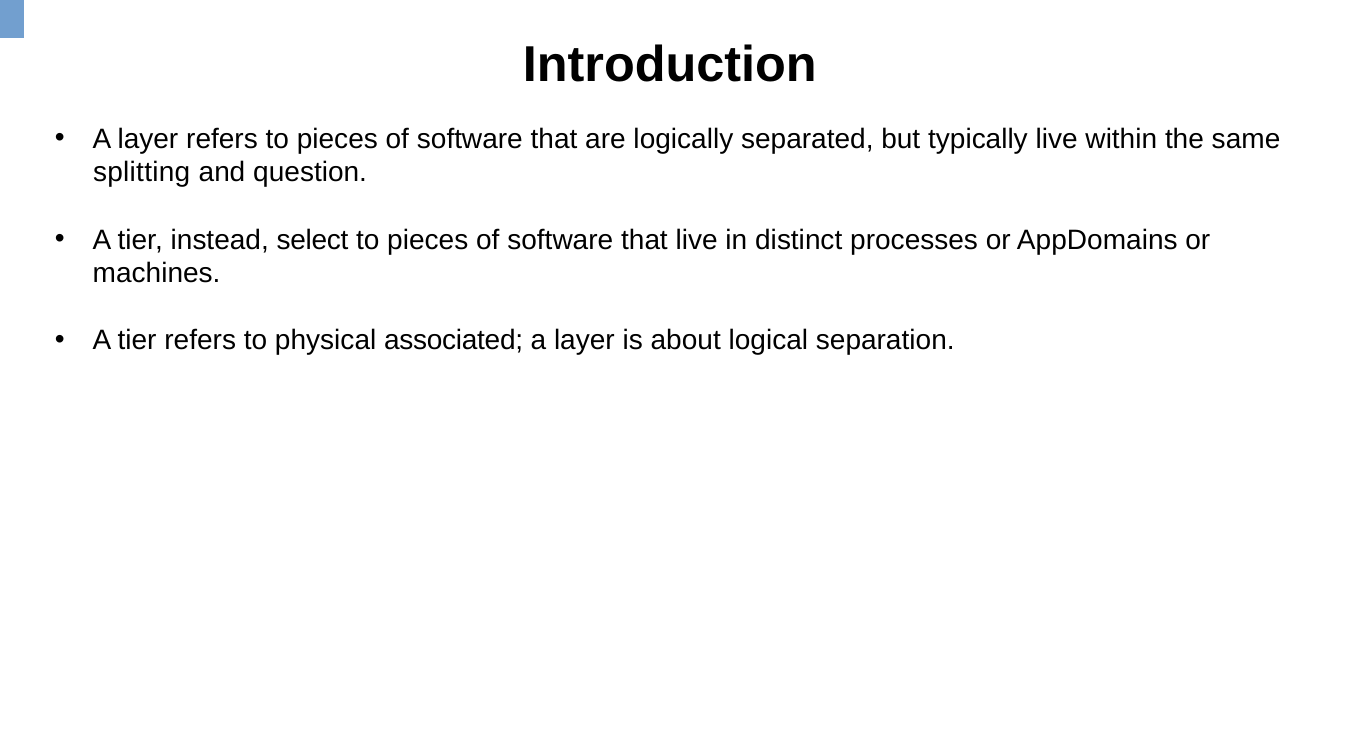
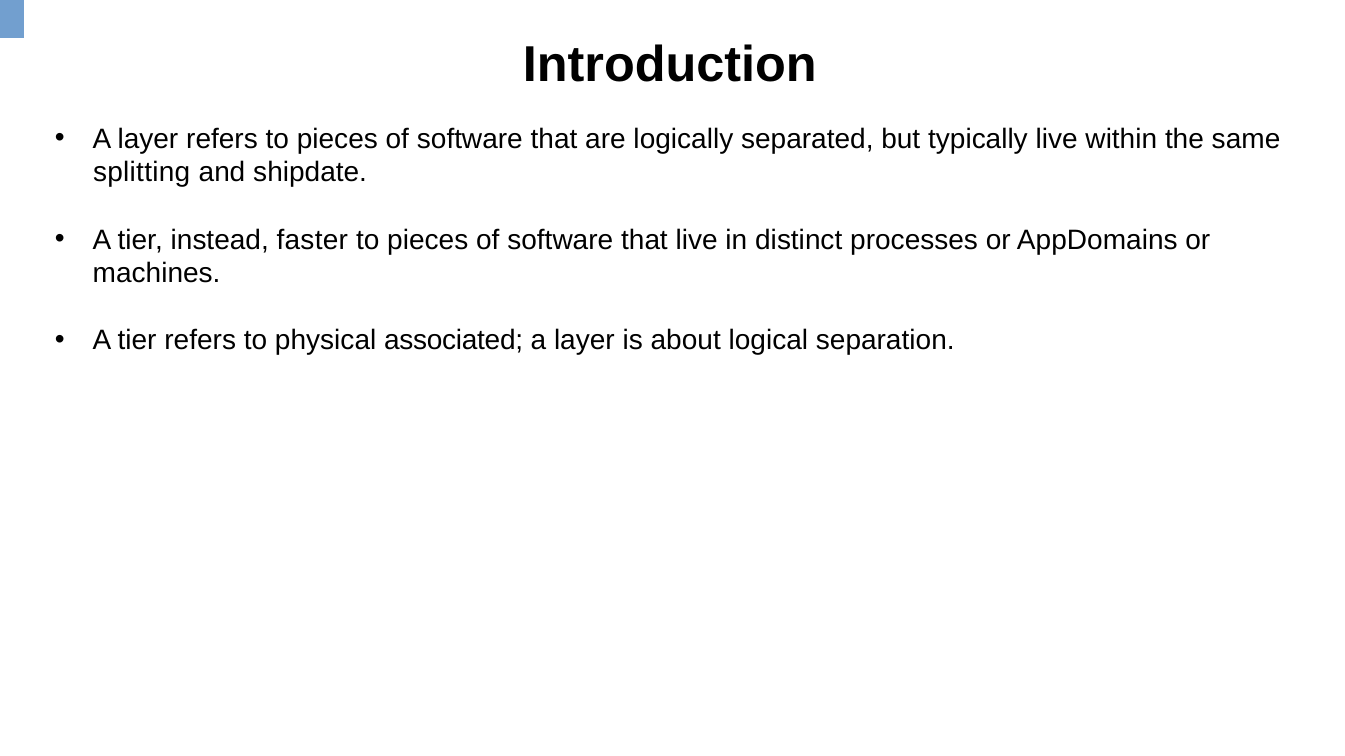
question: question -> shipdate (310, 173)
select: select -> faster (312, 240)
